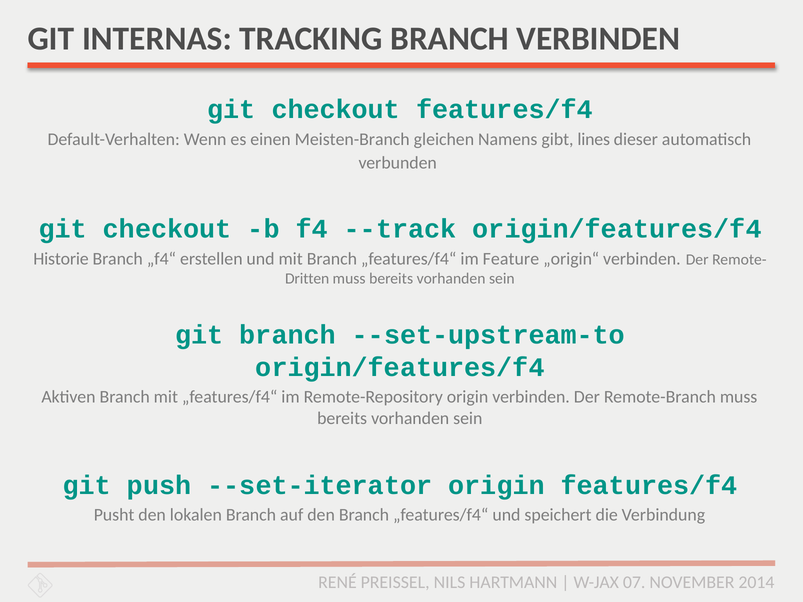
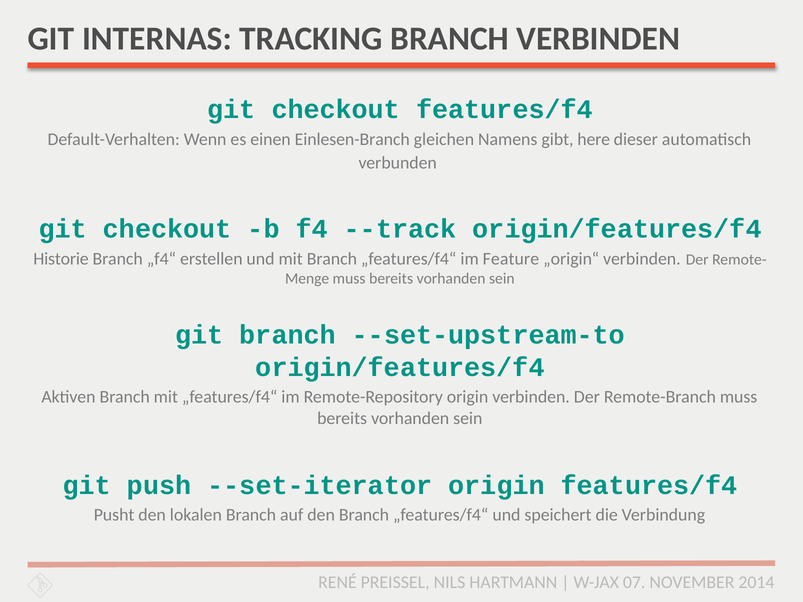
Meisten-Branch: Meisten-Branch -> Einlesen-Branch (352, 140)
lines: lines -> here (594, 140)
Dritten: Dritten -> Menge (307, 279)
